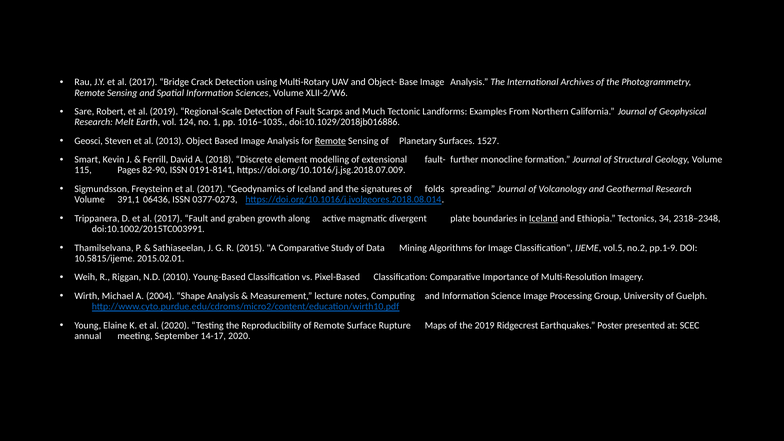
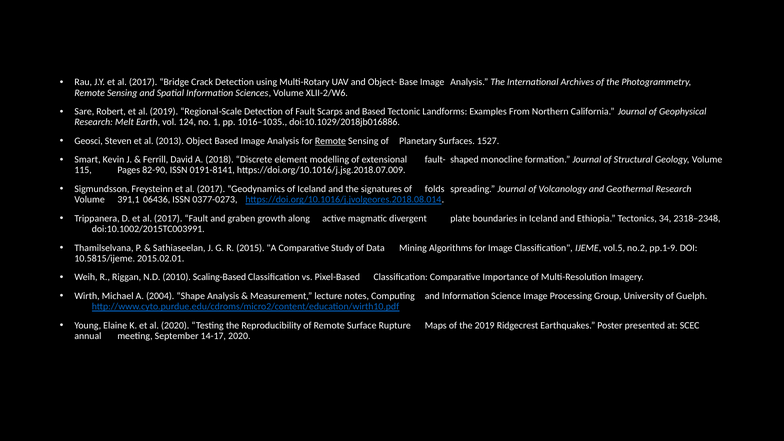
and Much: Much -> Based (374, 112)
further: further -> shaped (464, 160)
Iceland underline: present -> none (543, 218)
Young-Based: Young-Based -> Scaling-Based (219, 277)
